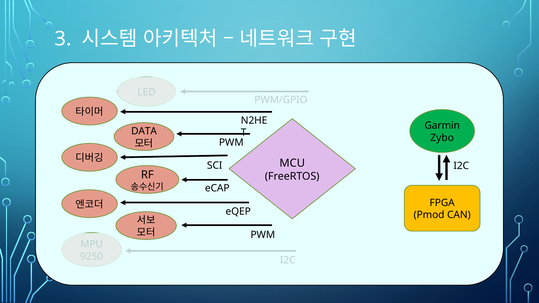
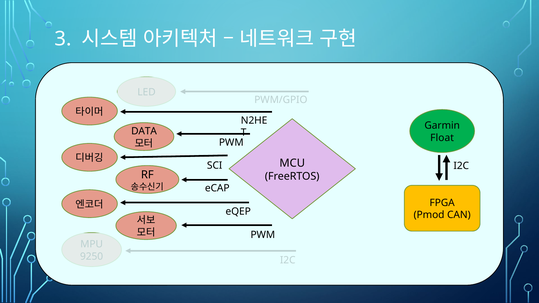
Zybo: Zybo -> Float (442, 138)
